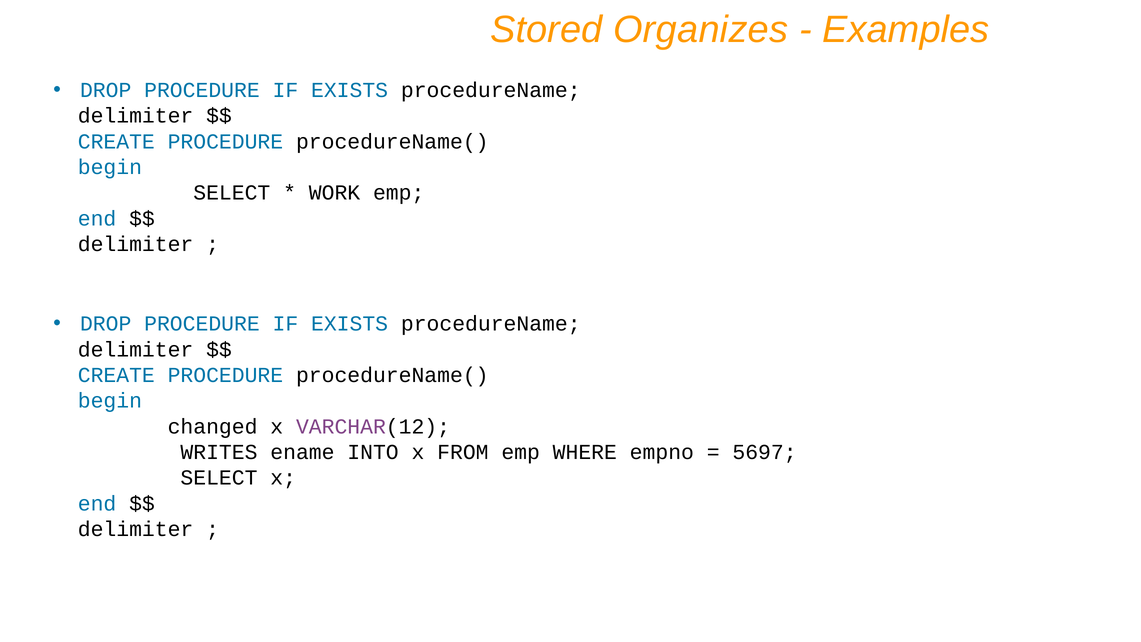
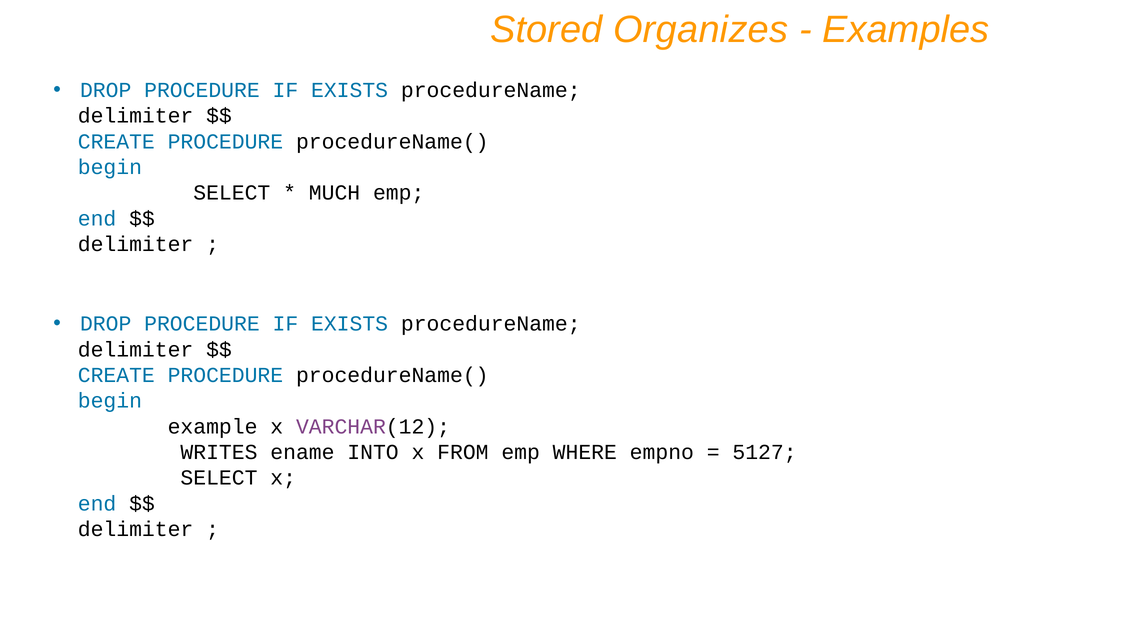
WORK: WORK -> MUCH (335, 193)
changed: changed -> example (213, 426)
5697: 5697 -> 5127 (765, 452)
